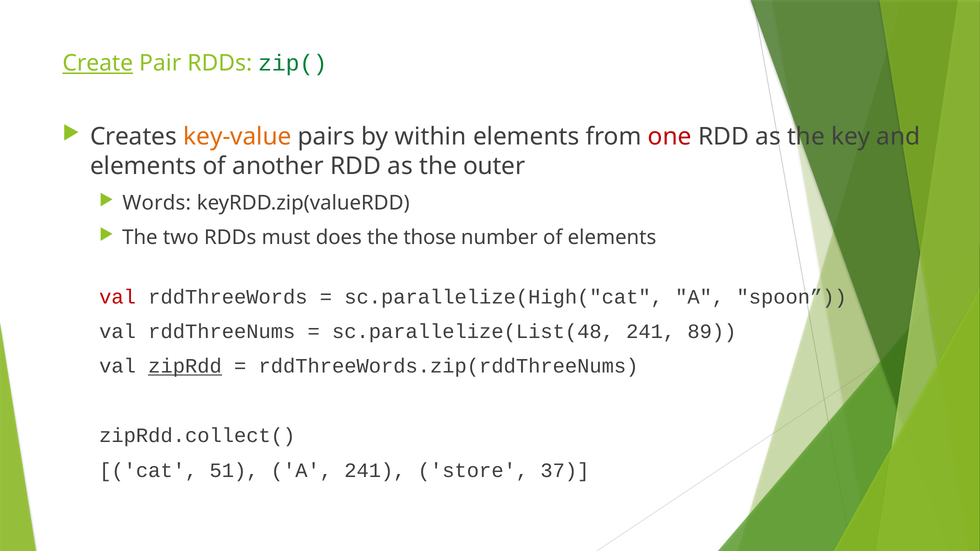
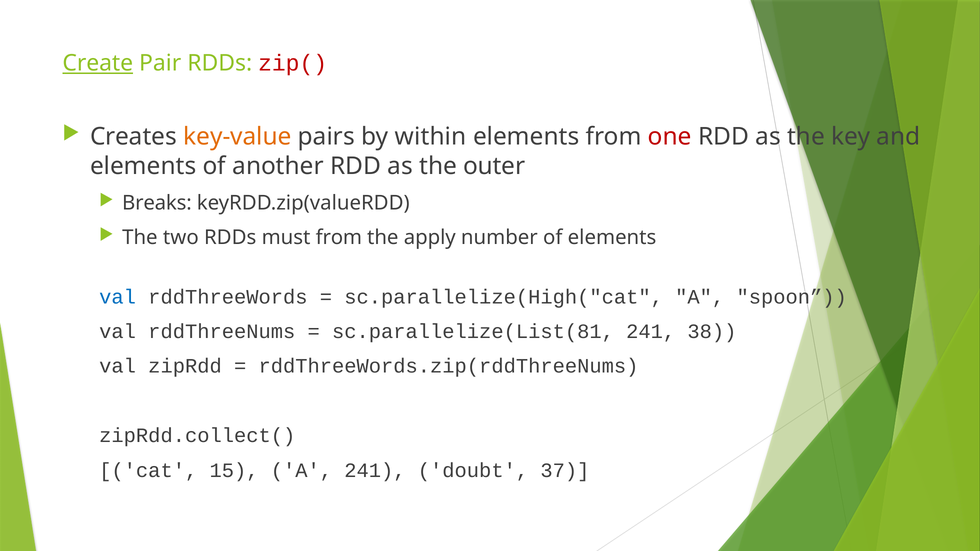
zip( colour: green -> red (293, 63)
Words: Words -> Breaks (157, 203)
must does: does -> from (339, 238)
those: those -> apply (430, 238)
val colour: red -> blue (118, 297)
sc.parallelize(List(48: sc.parallelize(List(48 -> sc.parallelize(List(81 (473, 332)
89: 89 -> 38 (712, 332)
zipRdd underline: present -> none (185, 366)
51: 51 -> 15 (234, 471)
store: store -> doubt (473, 471)
